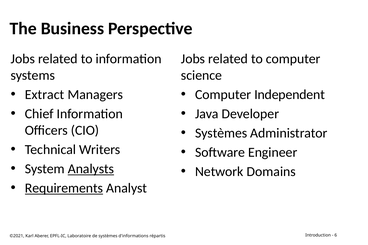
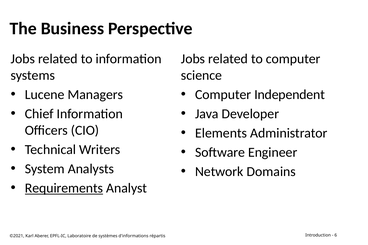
Extract: Extract -> Lucene (45, 95)
Systèmes: Systèmes -> Elements (221, 133)
Analysts underline: present -> none (91, 169)
